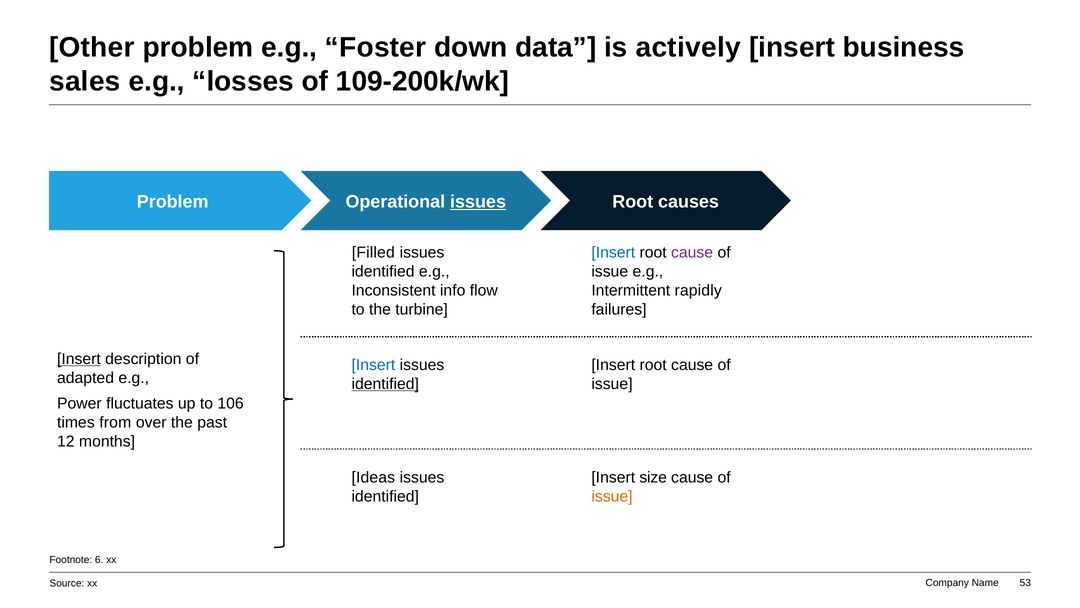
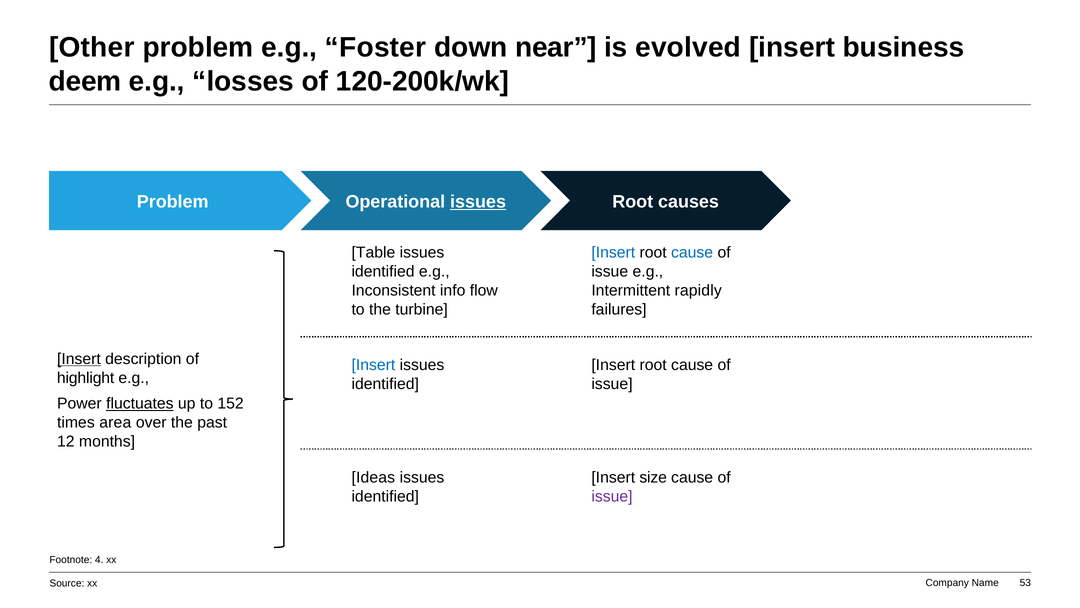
data: data -> near (556, 48)
actively: actively -> evolved (688, 48)
sales: sales -> deem (85, 81)
109-200k/wk: 109-200k/wk -> 120-200k/wk (423, 81)
Filled: Filled -> Table (373, 252)
cause colour: purple -> blue (692, 252)
adapted: adapted -> highlight (86, 378)
identified underline: present -> none (385, 384)
fluctuates underline: none -> present (140, 403)
106: 106 -> 152 (231, 403)
from: from -> area (115, 422)
issue colour: orange -> purple (612, 496)
6: 6 -> 4 (99, 560)
